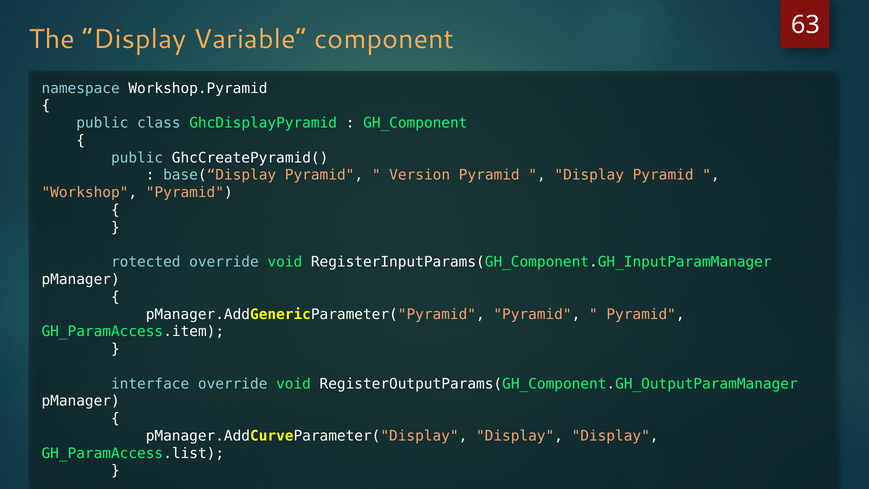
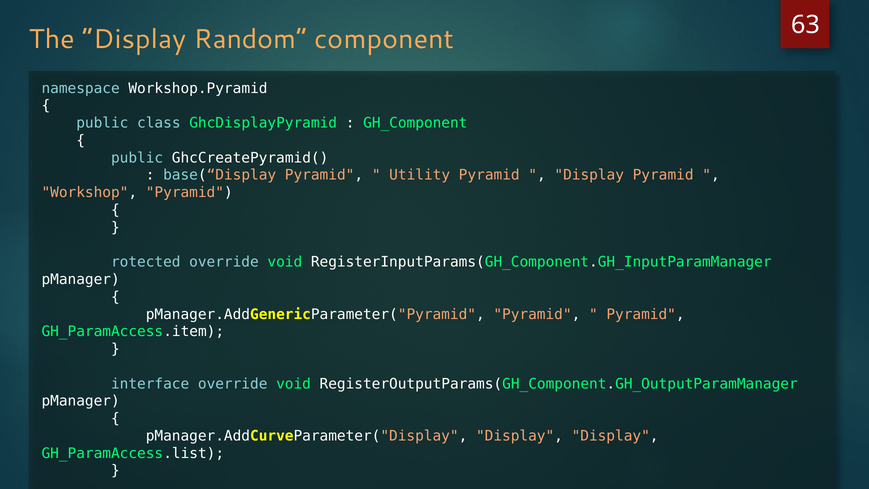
Variable: Variable -> Random (250, 39)
Version: Version -> Utility (420, 175)
